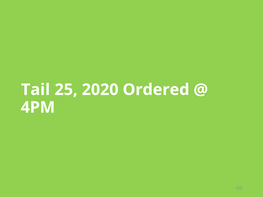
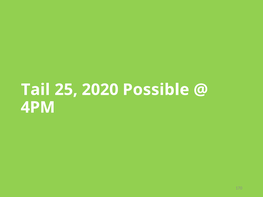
Ordered: Ordered -> Possible (156, 90)
